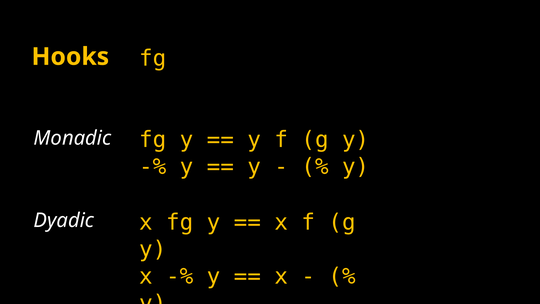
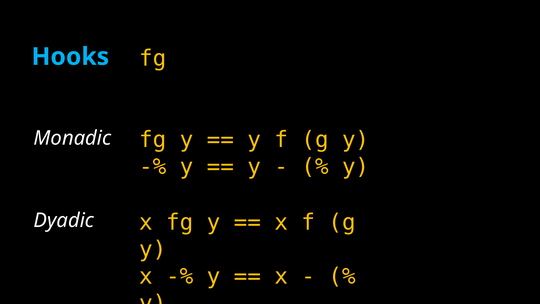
Hooks colour: yellow -> light blue (70, 57)
